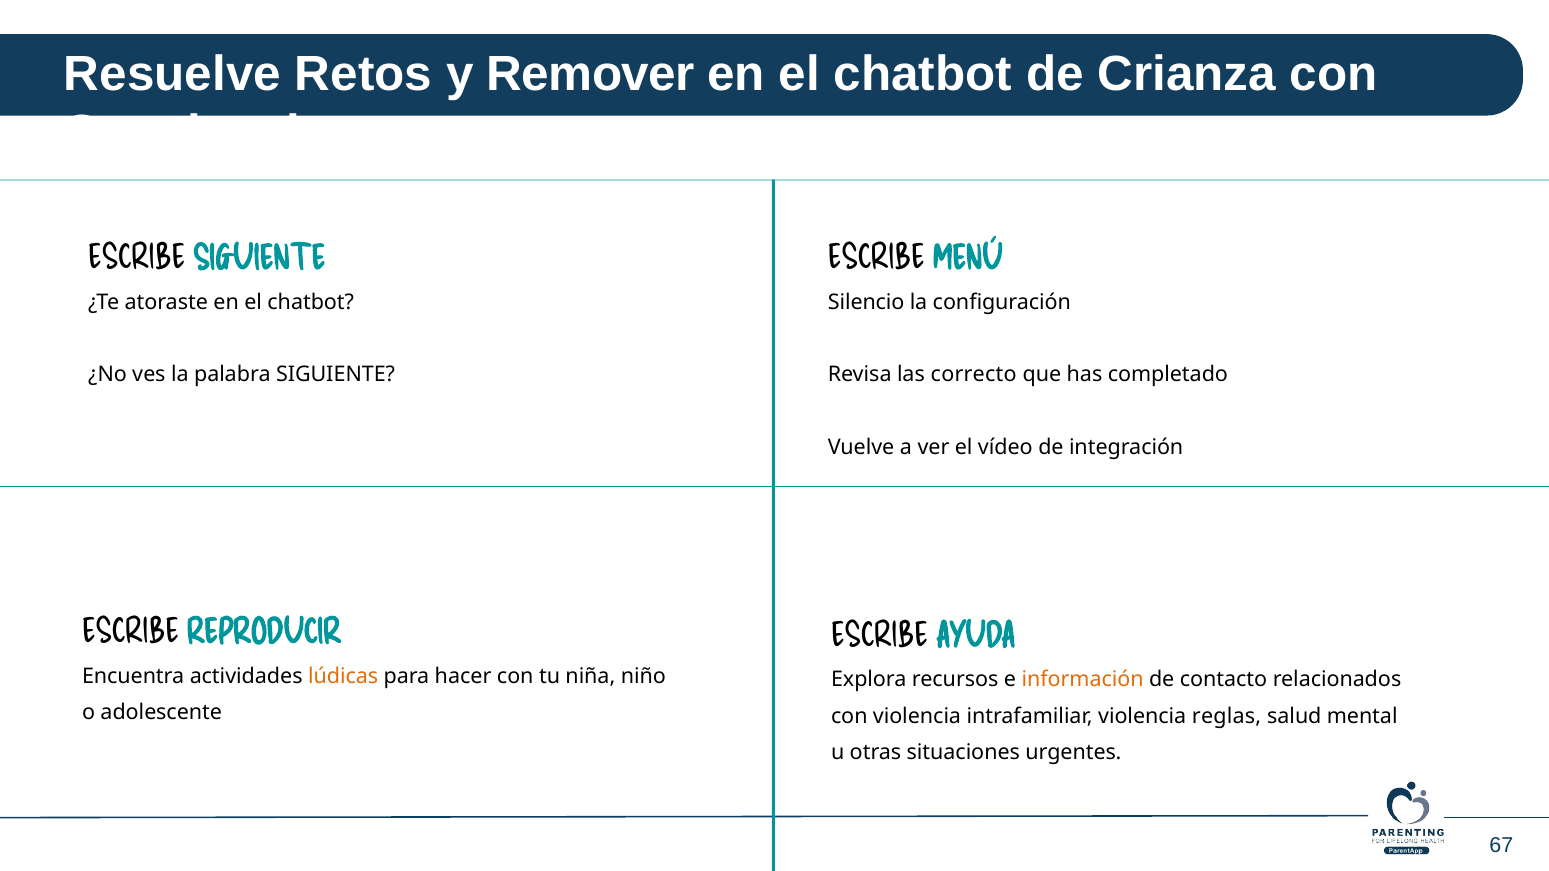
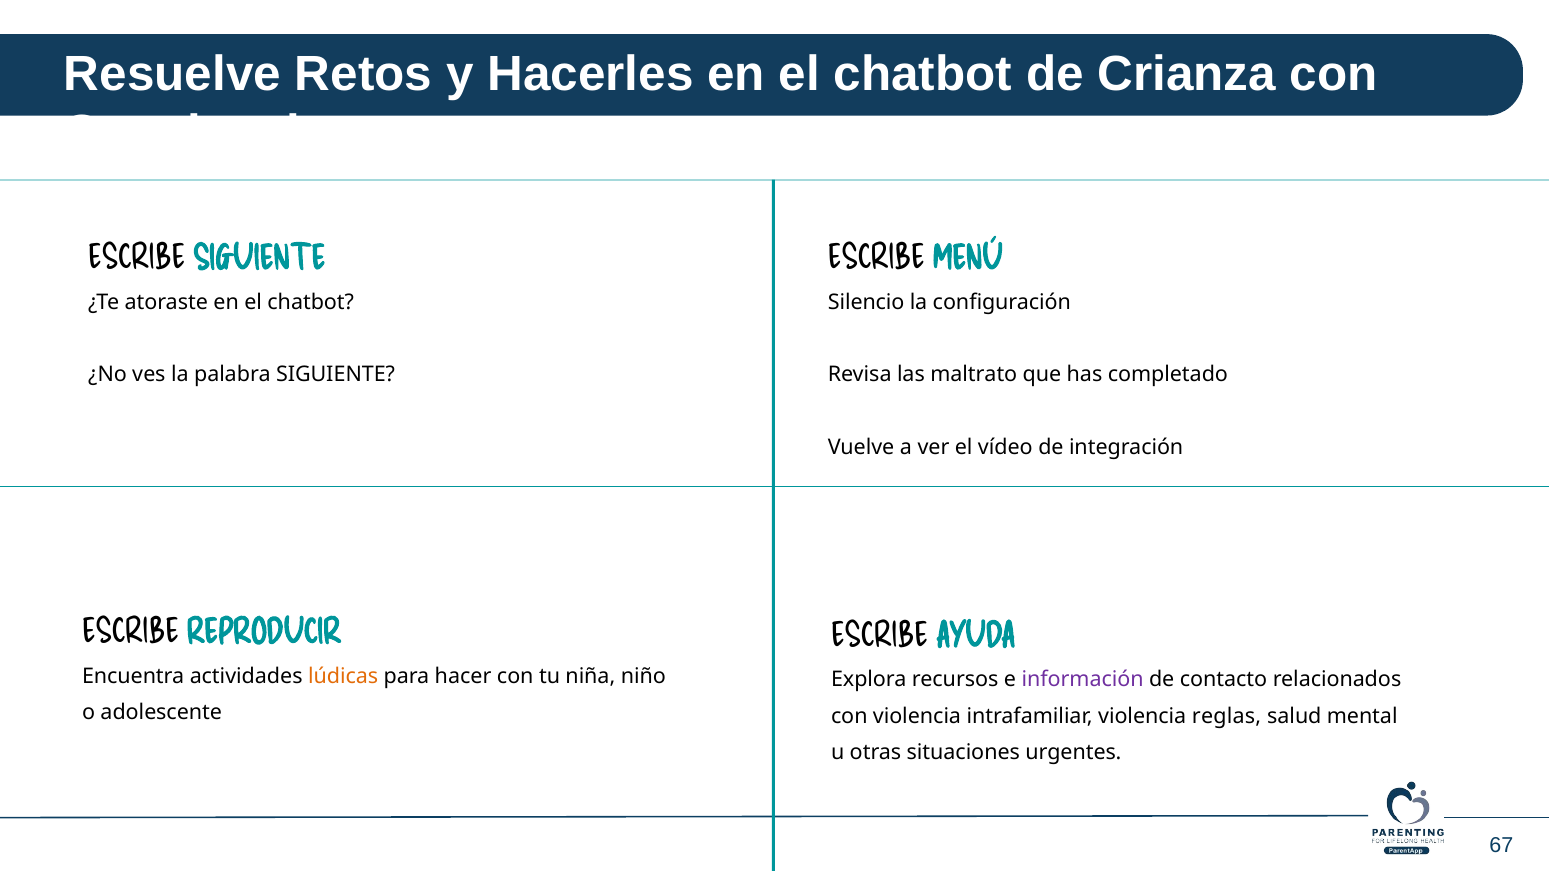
Remover: Remover -> Hacerles (590, 74)
correcto: correcto -> maltrato (974, 375)
información colour: orange -> purple (1083, 680)
